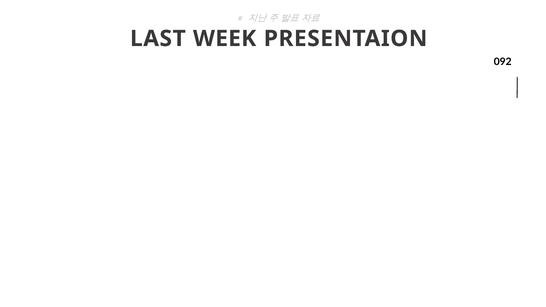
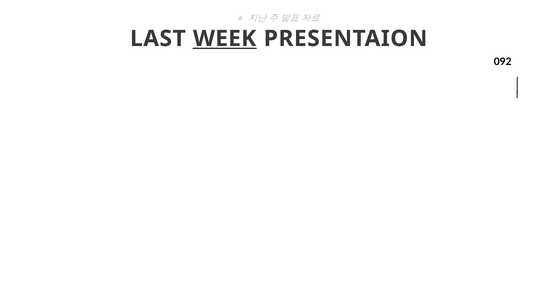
WEEK underline: none -> present (225, 39)
